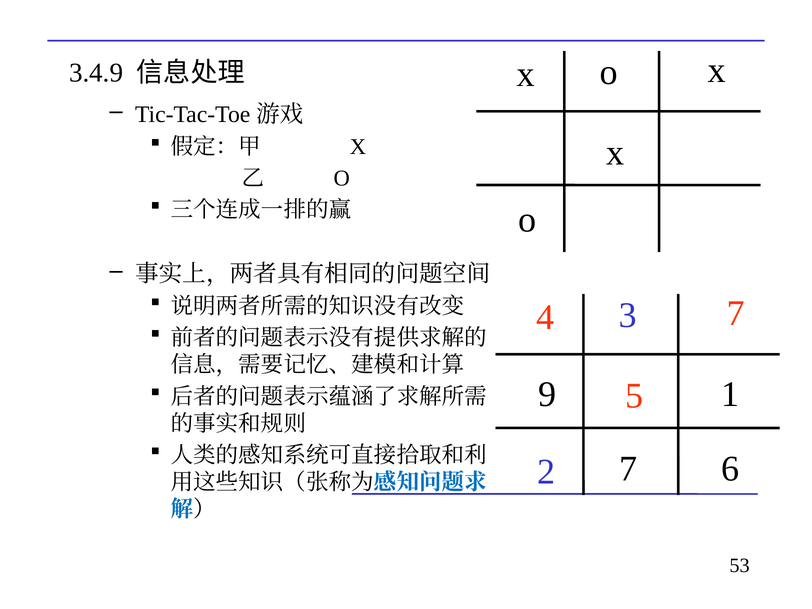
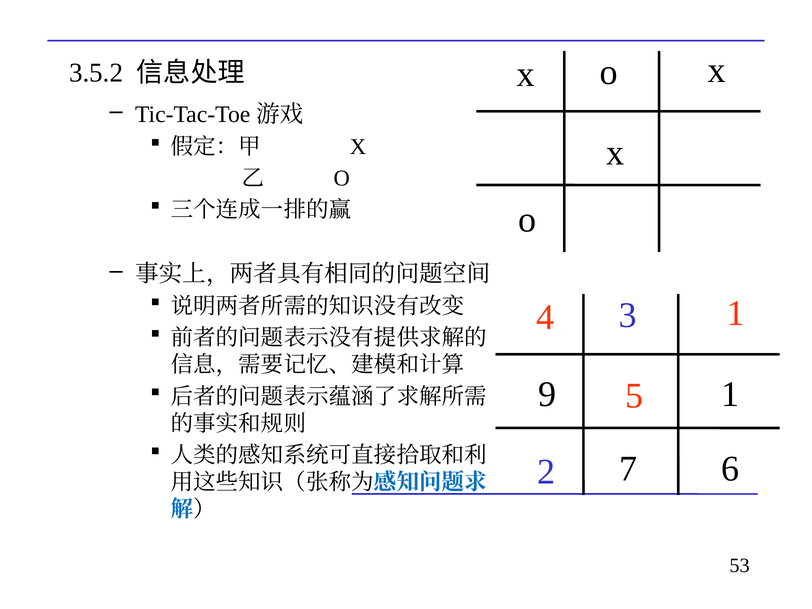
3.4.9: 3.4.9 -> 3.5.2 (96, 73)
4 7: 7 -> 1 (736, 313)
